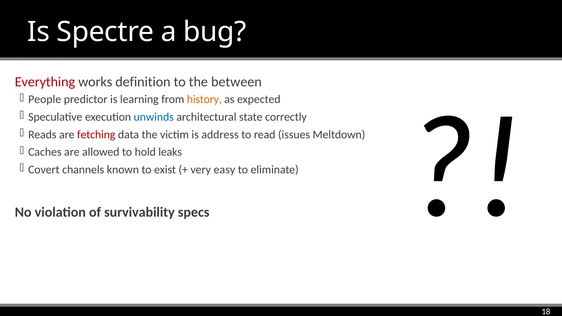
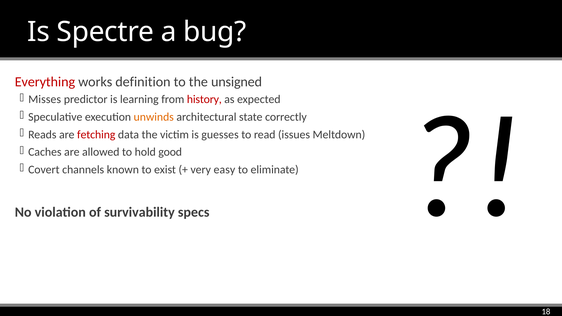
between: between -> unsigned (237, 82)
People: People -> Misses (45, 99)
history colour: orange -> red (204, 99)
unwinds colour: blue -> orange (154, 117)
address: address -> guesses (220, 135)
leaks: leaks -> good (170, 152)
